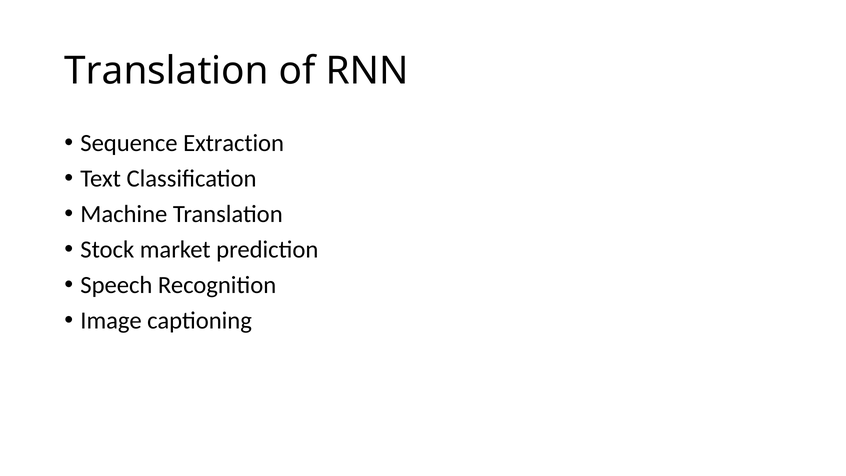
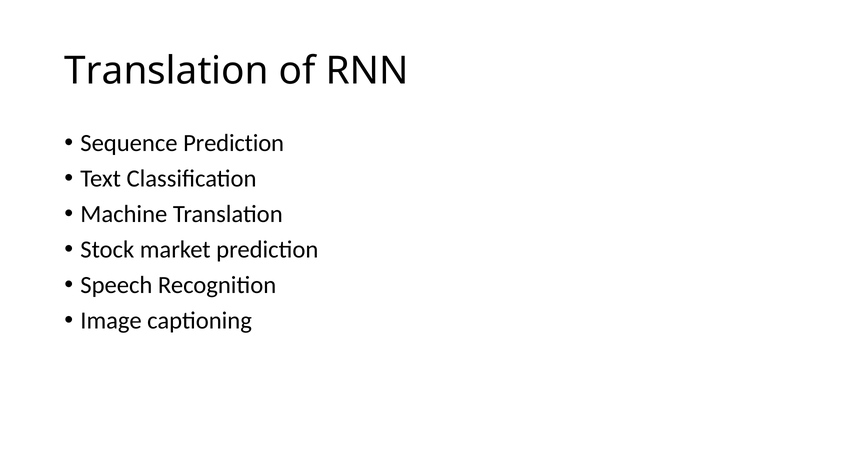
Sequence Extraction: Extraction -> Prediction (234, 143)
